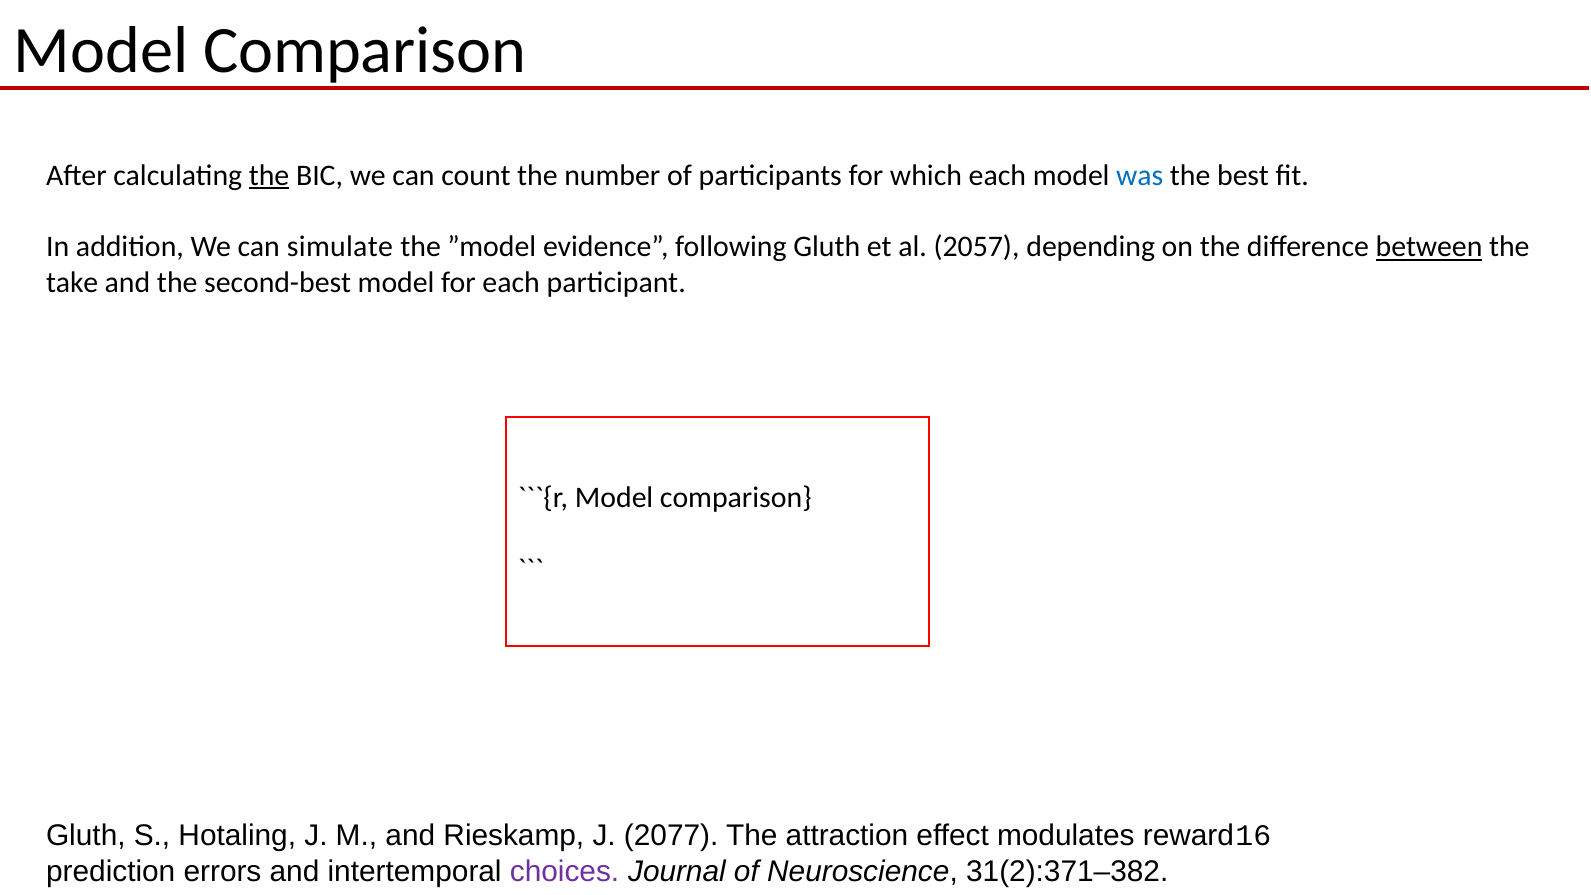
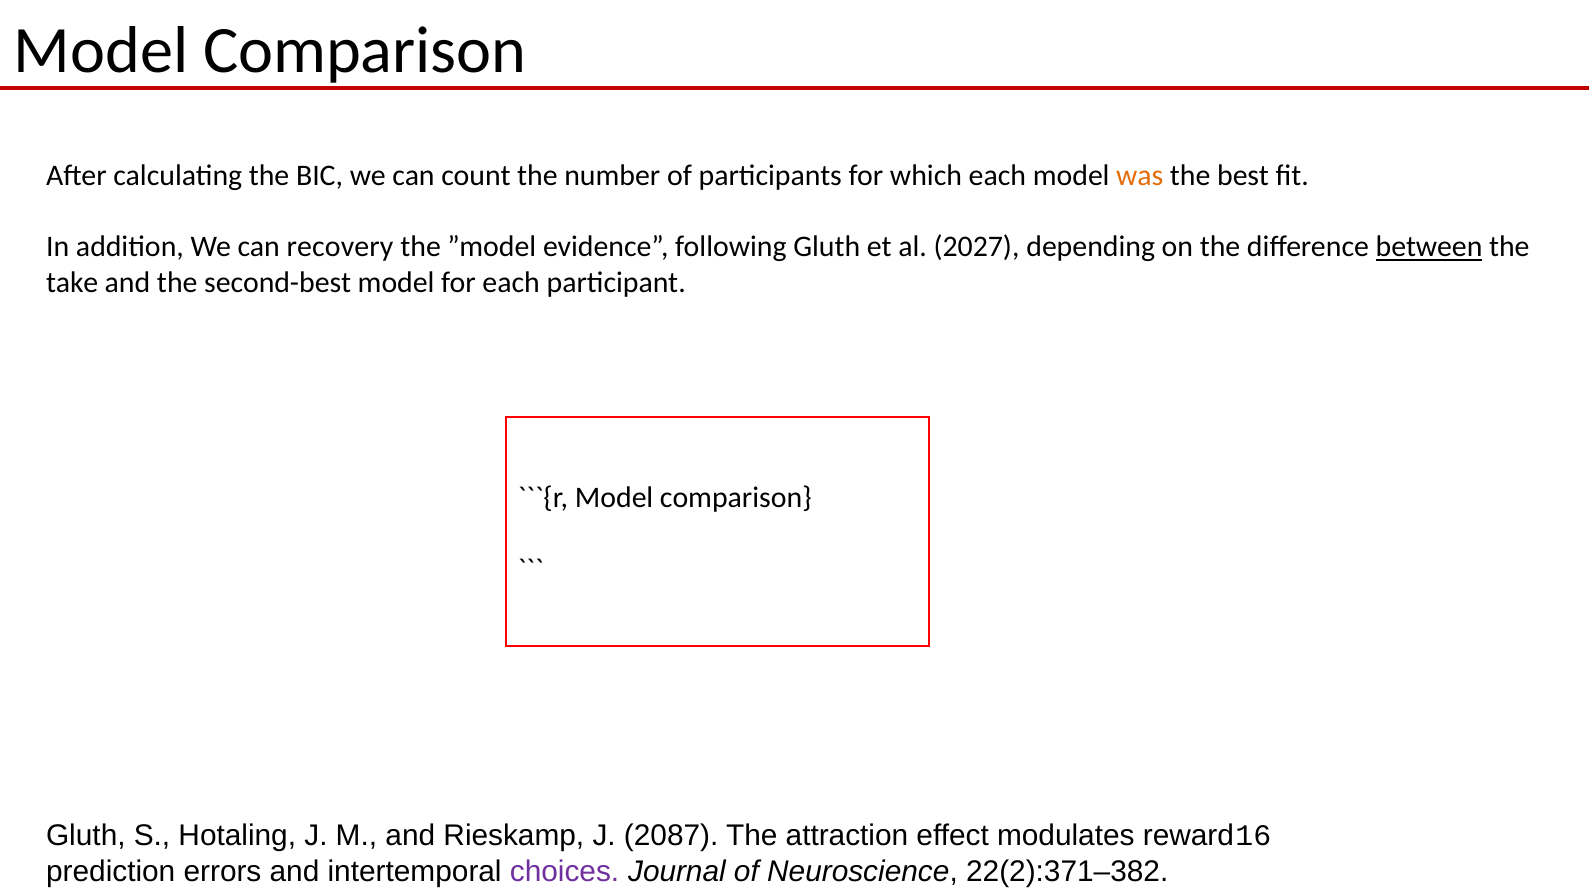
the underline: present -> none (269, 175)
was colour: blue -> orange (1140, 175)
simulate: simulate -> recovery (340, 247)
2057: 2057 -> 2027 (977, 247)
2077: 2077 -> 2087 (671, 836)
31(2):371–382: 31(2):371–382 -> 22(2):371–382 (1067, 872)
